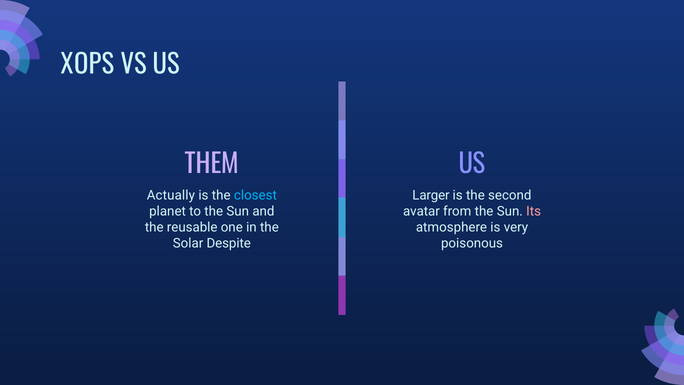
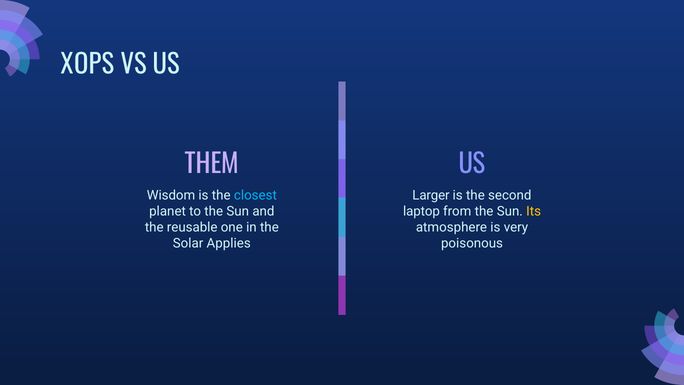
Actually: Actually -> Wisdom (171, 195)
avatar: avatar -> laptop (421, 211)
Its colour: pink -> yellow (534, 211)
Despite: Despite -> Applies (229, 243)
